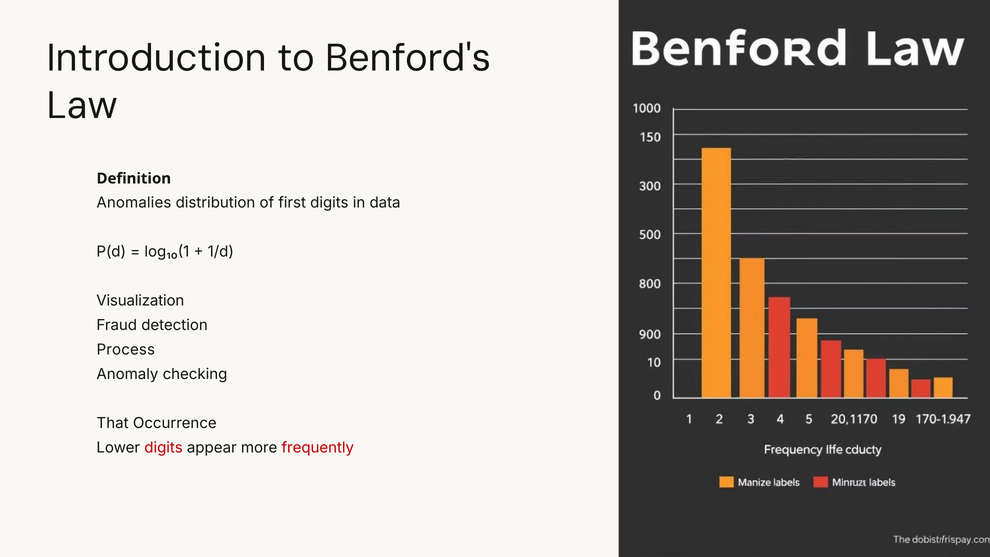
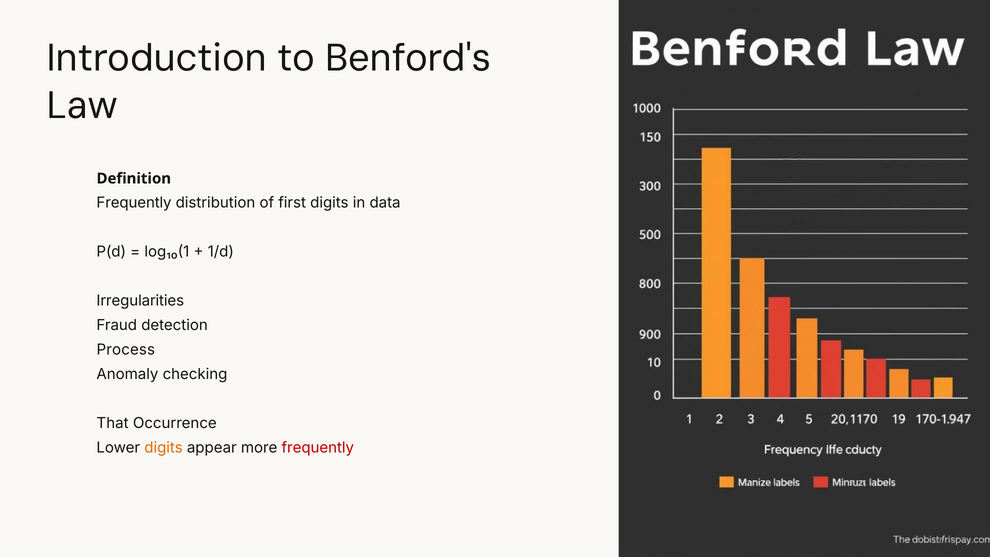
Anomalies: Anomalies -> Frequently (134, 203)
Visualization: Visualization -> Irregularities (140, 301)
digits colour: red -> orange (164, 448)
